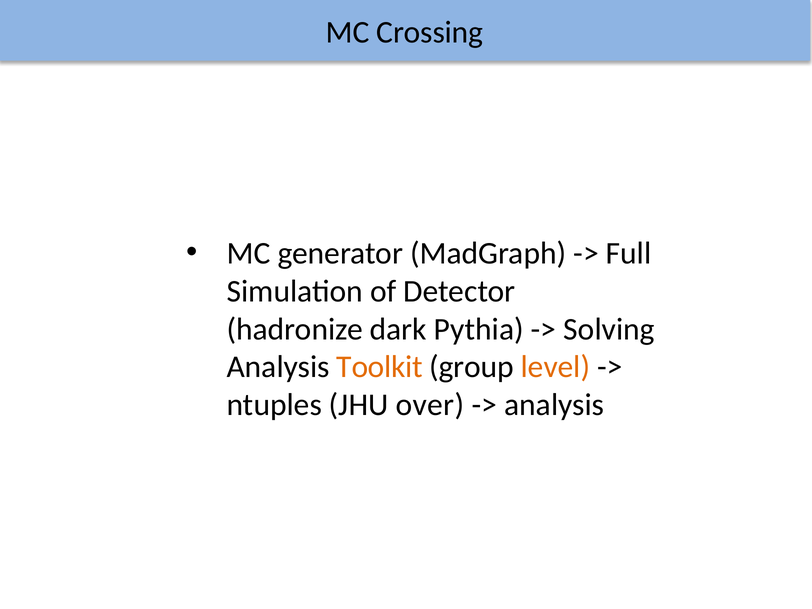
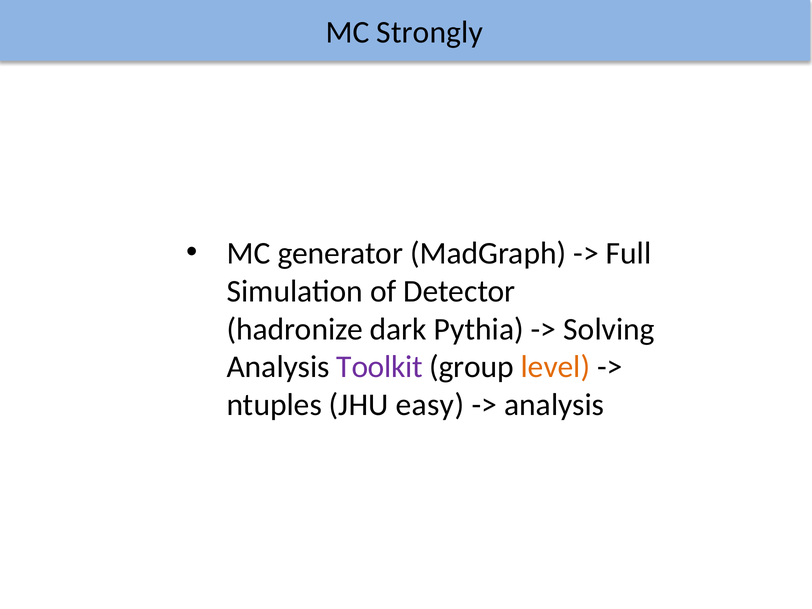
Crossing: Crossing -> Strongly (430, 33)
Toolkit colour: orange -> purple (380, 367)
over: over -> easy (430, 405)
